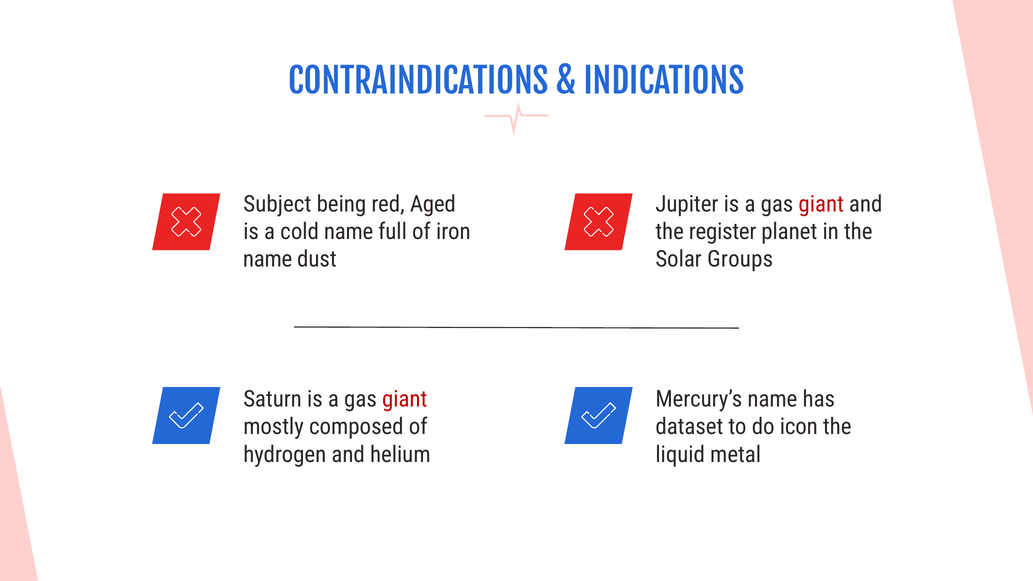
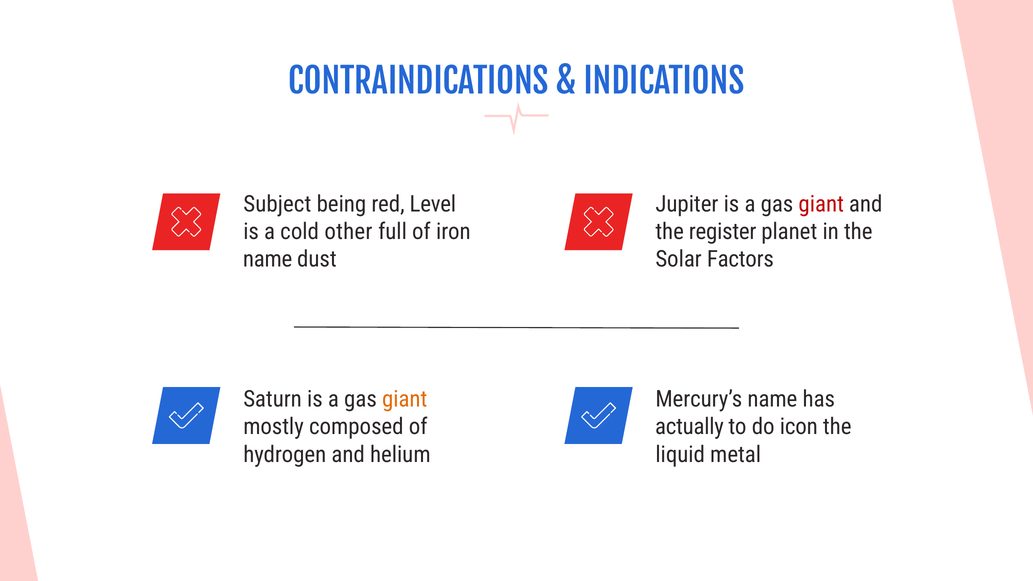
Aged: Aged -> Level (433, 204)
cold name: name -> other (348, 232)
Groups: Groups -> Factors (740, 259)
giant colour: red -> orange (405, 399)
dataset: dataset -> actually (689, 427)
